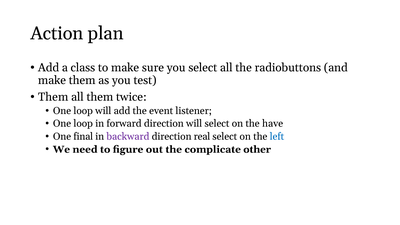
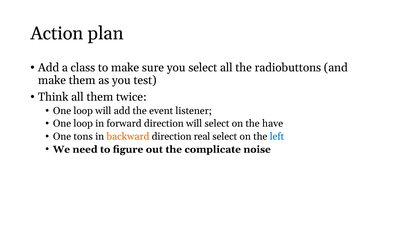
Them: Them -> Think (53, 97)
final: final -> tons (83, 137)
backward colour: purple -> orange (128, 137)
other: other -> noise (257, 149)
